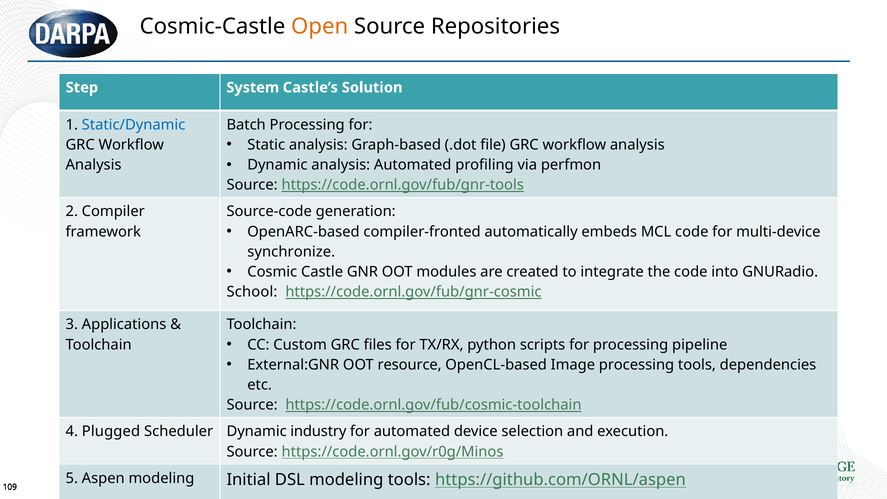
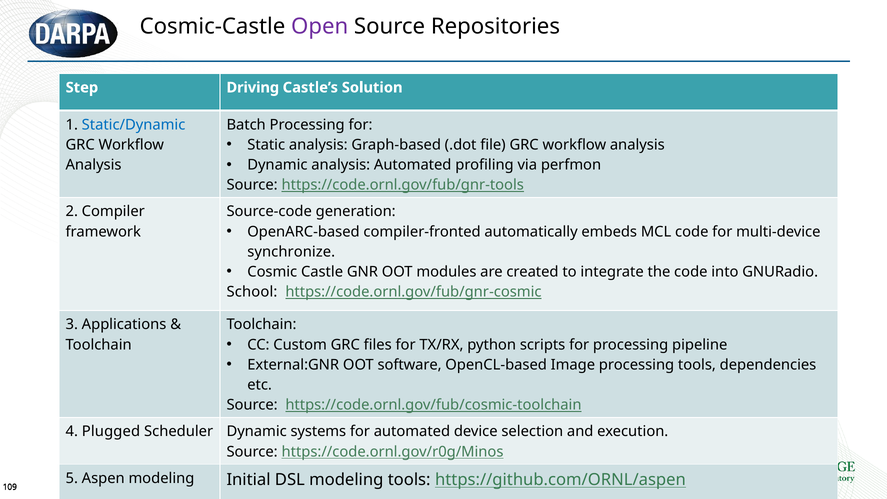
Open colour: orange -> purple (320, 26)
System: System -> Driving (253, 88)
resource: resource -> software (410, 365)
industry: industry -> systems (318, 432)
